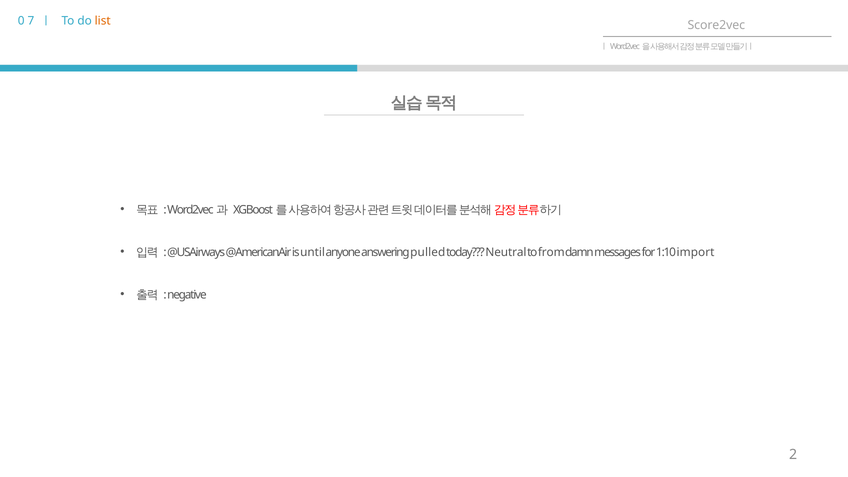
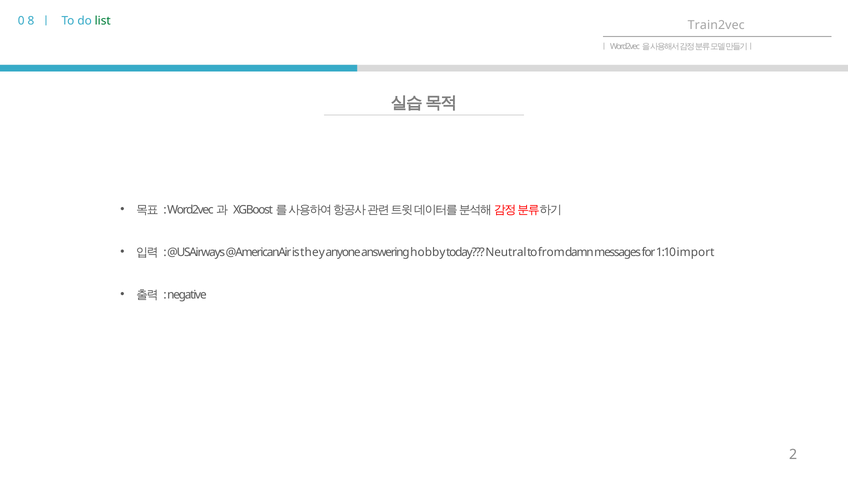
7: 7 -> 8 (31, 21)
list colour: orange -> green (103, 21)
Score2vec: Score2vec -> Train2vec (716, 25)
until: until -> they (313, 252)
pulled: pulled -> hobby (428, 252)
